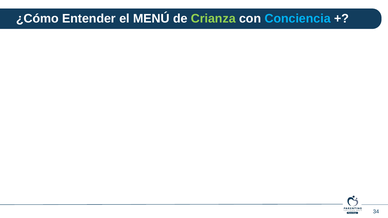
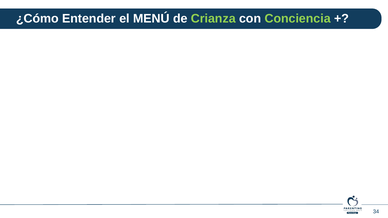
Conciencia colour: light blue -> light green (298, 19)
